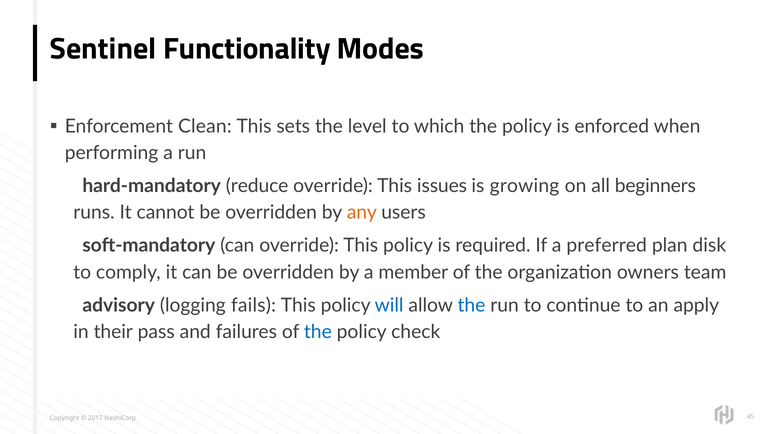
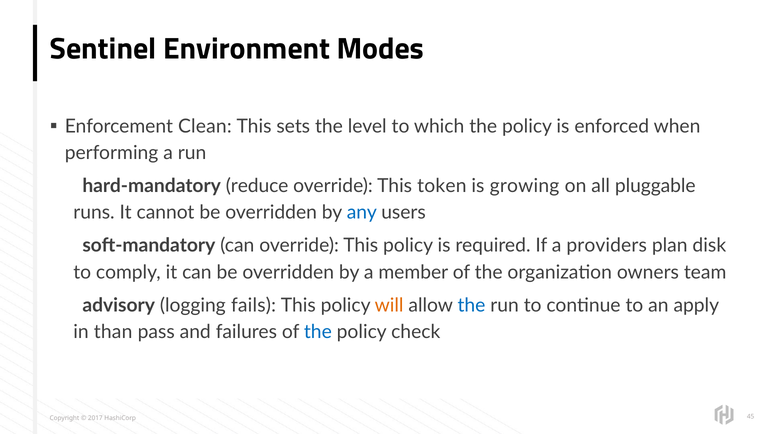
Functionality: Functionality -> Environment (247, 49)
issues: issues -> token (442, 186)
beginners: beginners -> pluggable (655, 186)
any colour: orange -> blue (362, 212)
preferred: preferred -> providers (607, 245)
will colour: blue -> orange (389, 305)
their: their -> than (113, 332)
